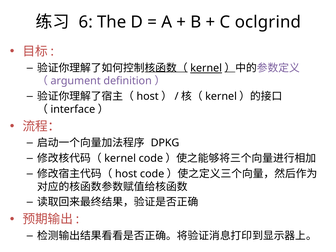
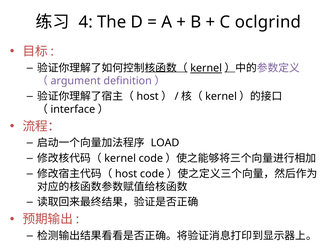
6: 6 -> 4 (86, 22)
DPKG: DPKG -> LOAD (165, 143)
